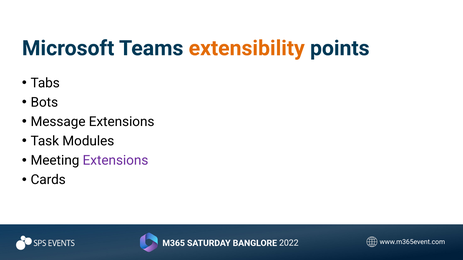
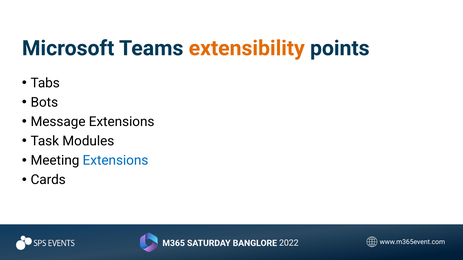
Extensions colour: purple -> blue (116, 161)
